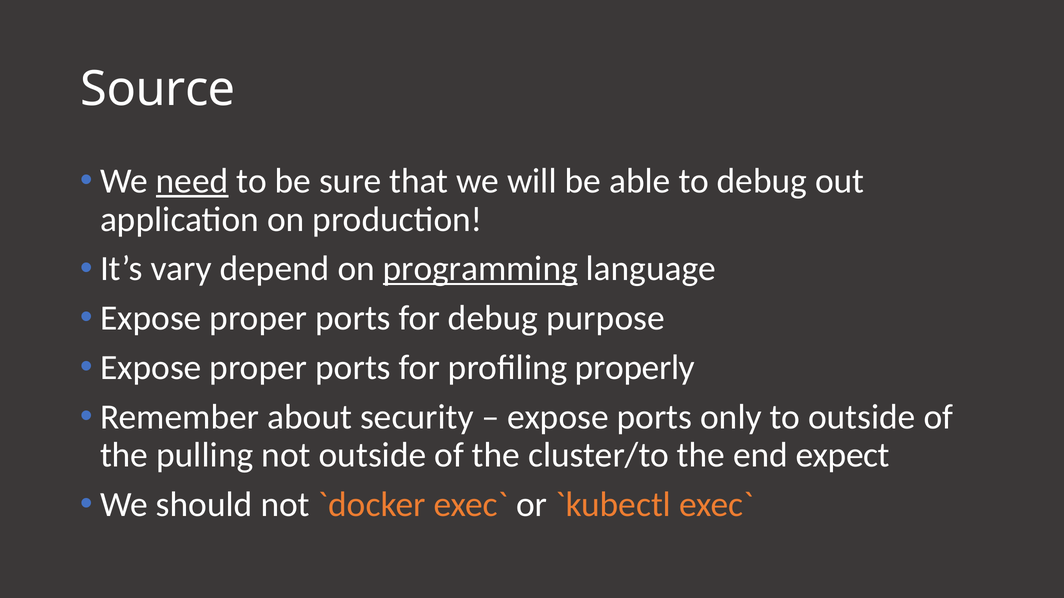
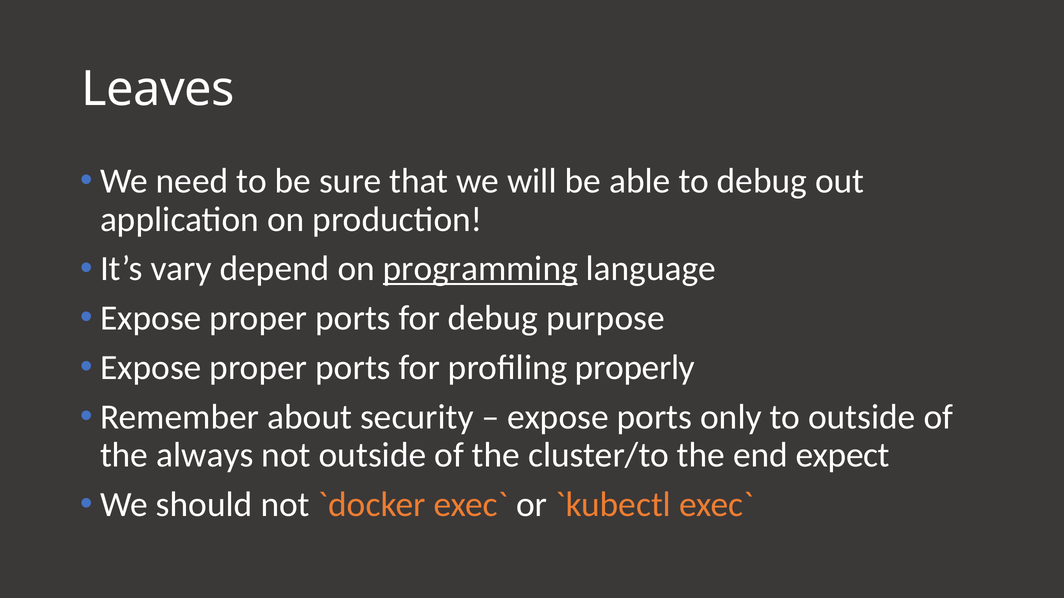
Source: Source -> Leaves (158, 89)
need underline: present -> none (192, 181)
pulling: pulling -> always (205, 455)
